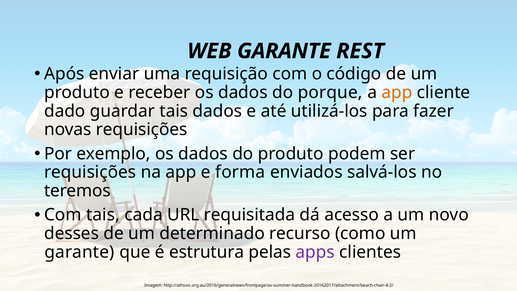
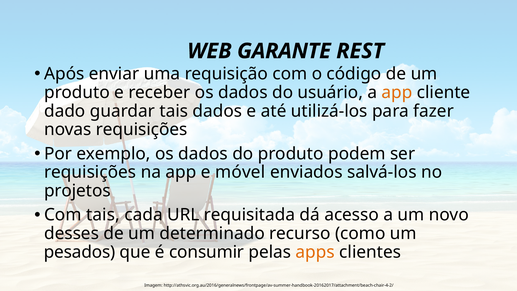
porque: porque -> usuário (330, 92)
forma: forma -> móvel (240, 172)
teremos: teremos -> projetos (77, 191)
garante: garante -> pesados (80, 252)
estrutura: estrutura -> consumir (207, 252)
apps colour: purple -> orange (315, 252)
